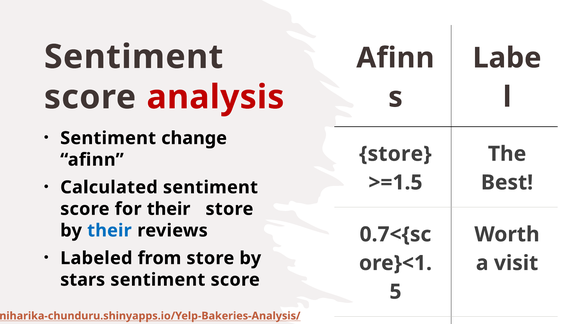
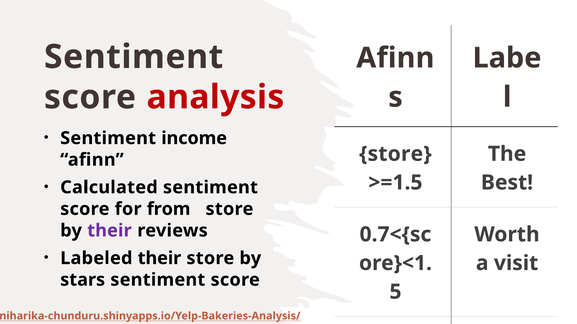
change: change -> income (194, 138)
for their: their -> from (169, 209)
their colour: blue -> purple (109, 231)
Labeled from: from -> their (159, 259)
